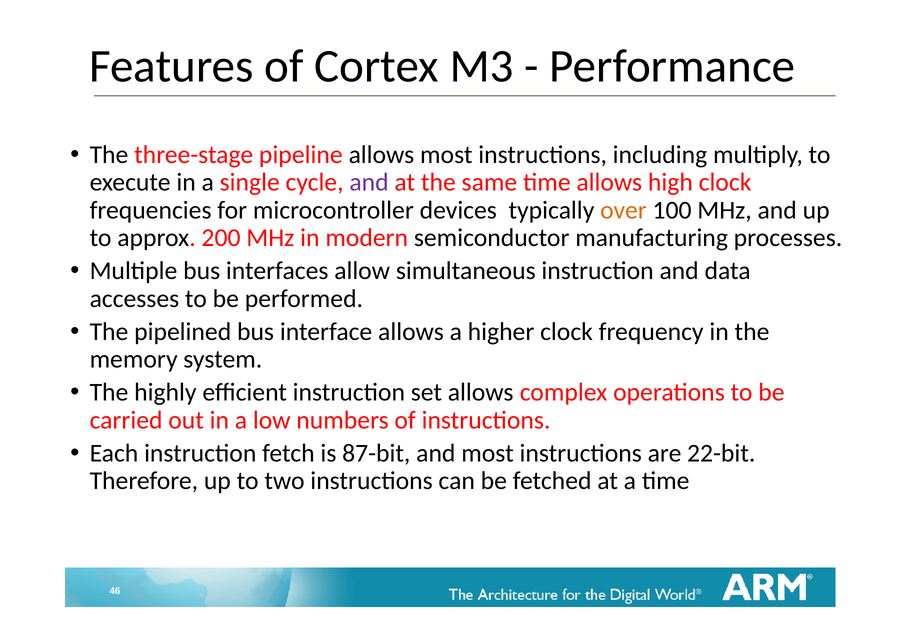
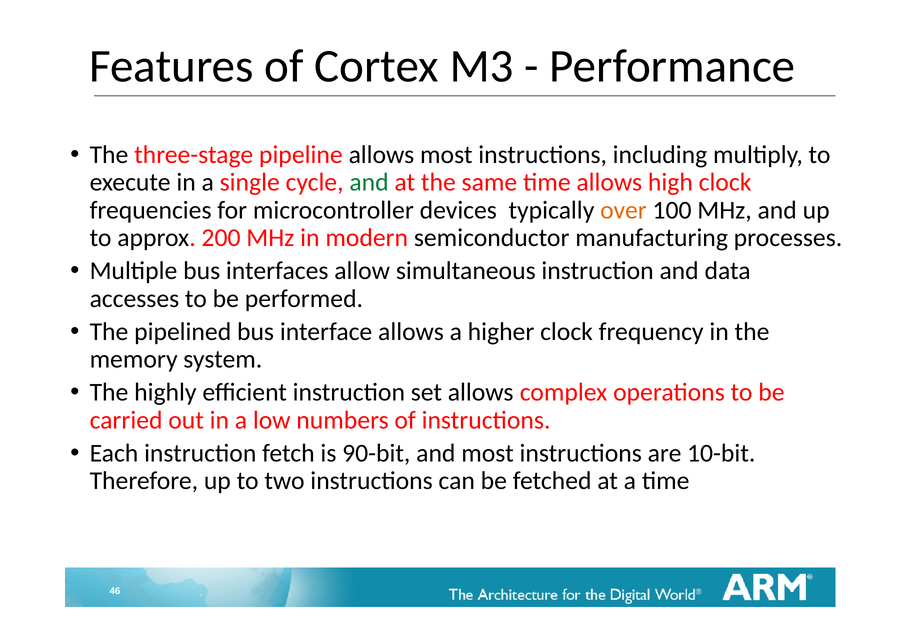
and colour: purple -> green (369, 183)
87-bit: 87-bit -> 90-bit (376, 454)
22-bit: 22-bit -> 10-bit (721, 454)
